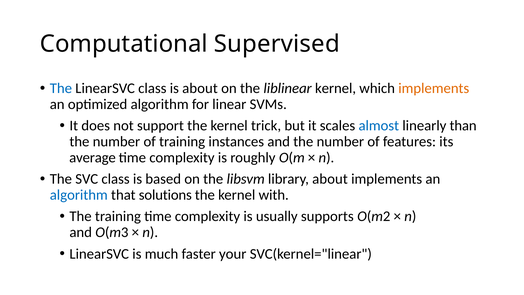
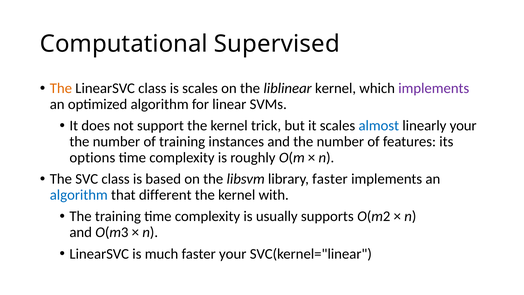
The colour: blue -> orange (61, 88)
is about: about -> scales (200, 88)
implements colour: orange -> purple (434, 88)
linearly than: than -> your (463, 126)
average: average -> options (92, 158)
library about: about -> faster (330, 179)
solutions: solutions -> different (165, 195)
